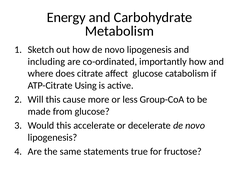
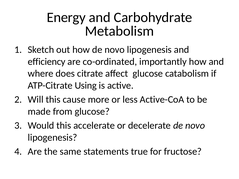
including: including -> efficiency (47, 62)
Group-CoA: Group-CoA -> Active-CoA (162, 100)
